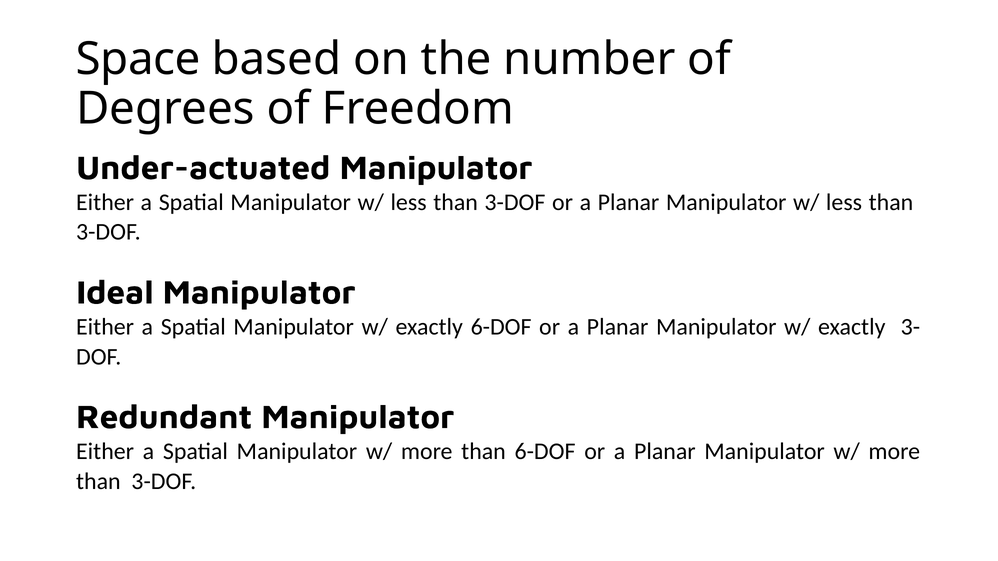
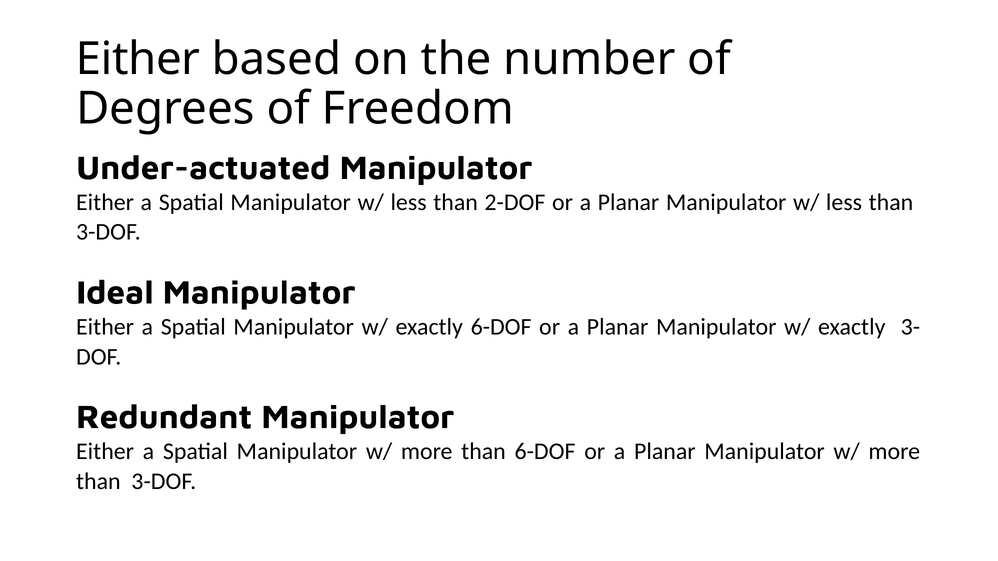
Space: Space -> Either (138, 59)
3-DOF: 3-DOF -> 2-DOF (515, 203)
